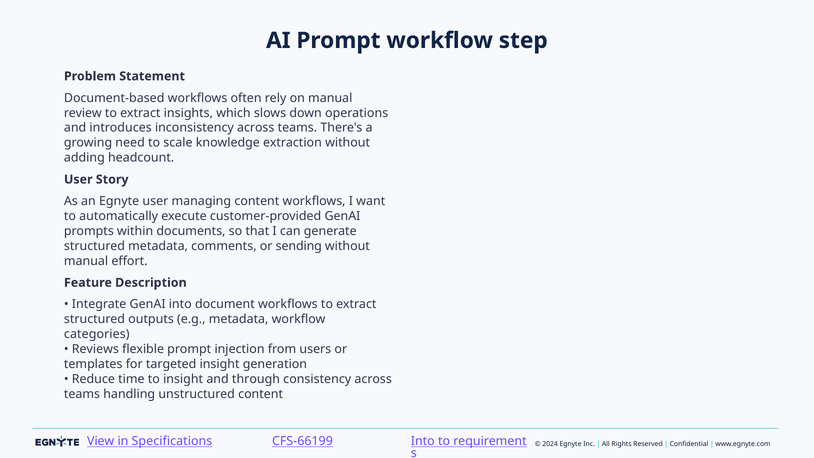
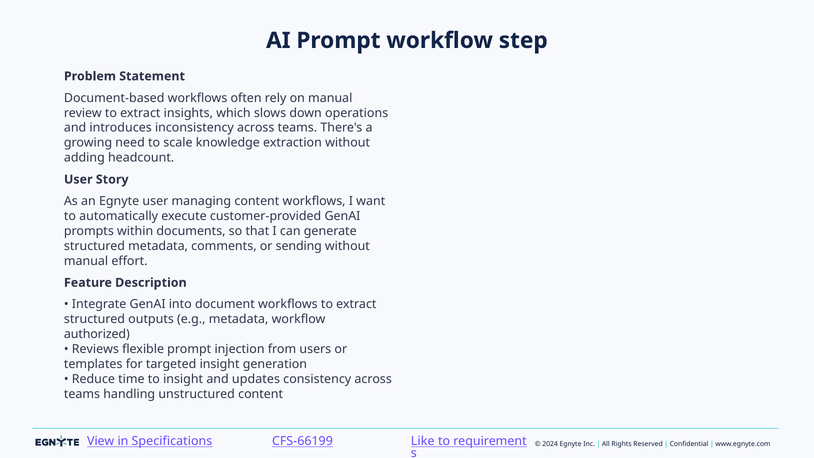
categories: categories -> authorized (97, 334)
through: through -> updates (256, 379)
CFS-66199 Into: Into -> Like (423, 441)
